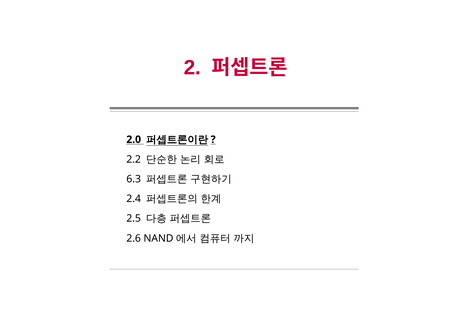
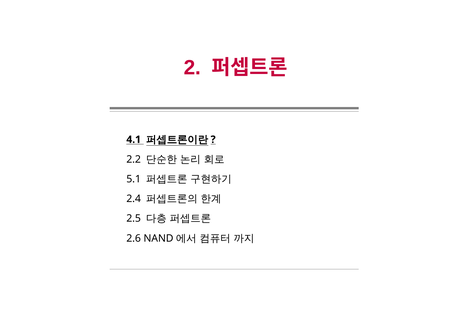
2.0: 2.0 -> 4.1 (134, 140)
6.3: 6.3 -> 5.1 (134, 179)
